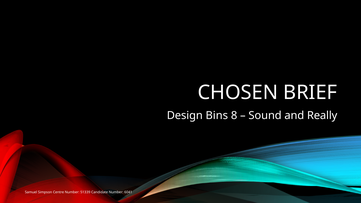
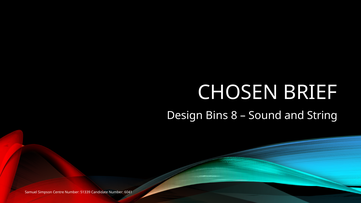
Really: Really -> String (322, 116)
